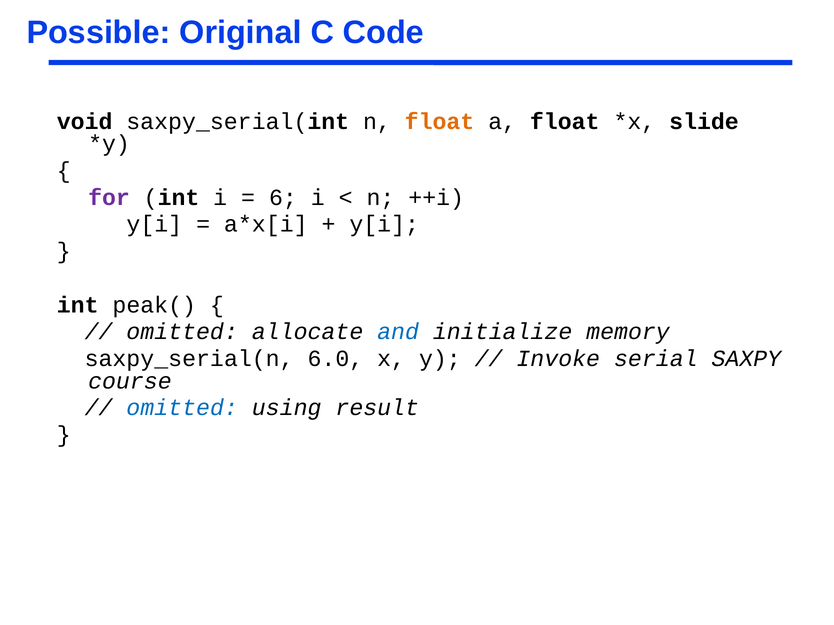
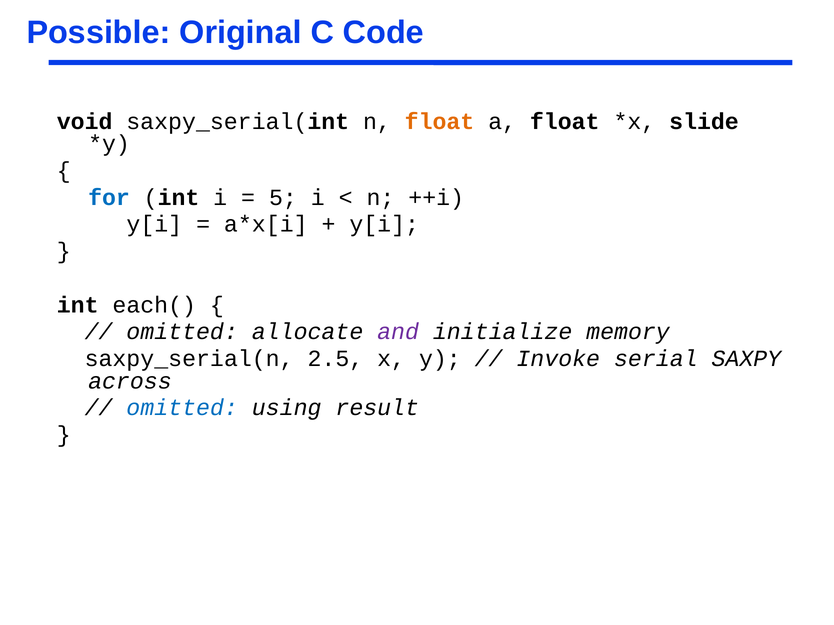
for colour: purple -> blue (109, 198)
6: 6 -> 5 (283, 198)
peak(: peak( -> each( (154, 305)
and colour: blue -> purple (398, 332)
6.0: 6.0 -> 2.5 (335, 359)
course: course -> across (130, 381)
